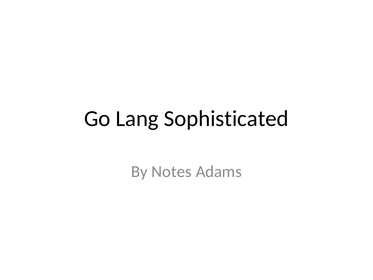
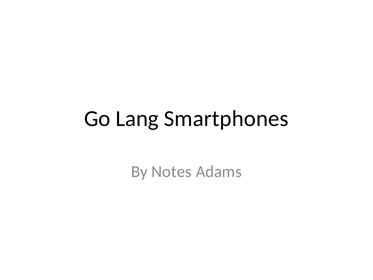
Sophisticated: Sophisticated -> Smartphones (226, 118)
